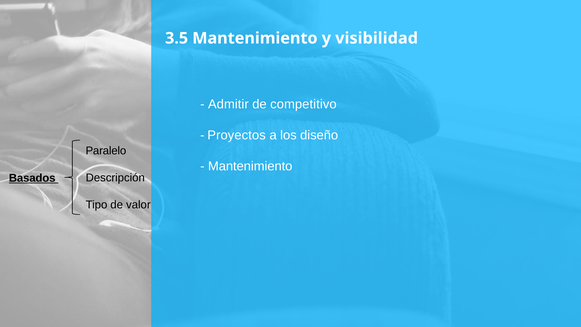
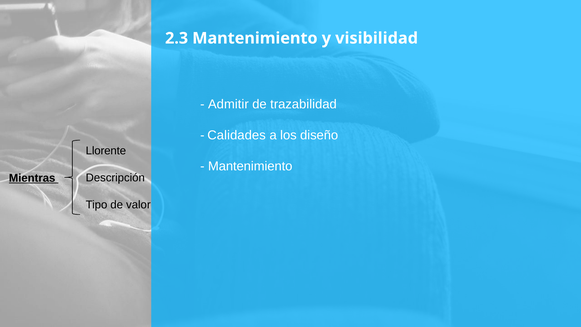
3.5: 3.5 -> 2.3 (177, 38)
competitivo: competitivo -> trazabilidad (303, 104)
Proyectos: Proyectos -> Calidades (237, 135)
Paralelo: Paralelo -> Llorente (106, 151)
Basados: Basados -> Mientras (32, 178)
